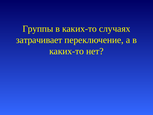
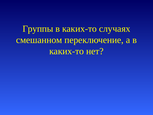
затрачивает: затрачивает -> смешанном (39, 40)
